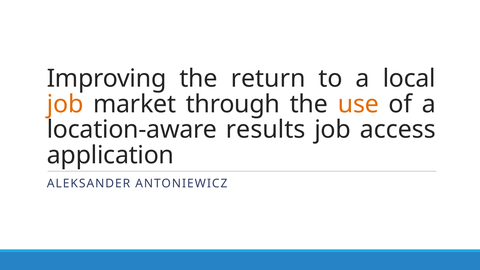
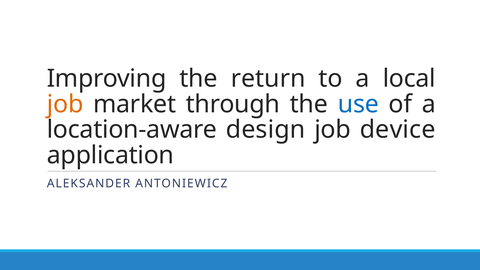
use colour: orange -> blue (358, 104)
results: results -> design (266, 130)
access: access -> device (398, 130)
